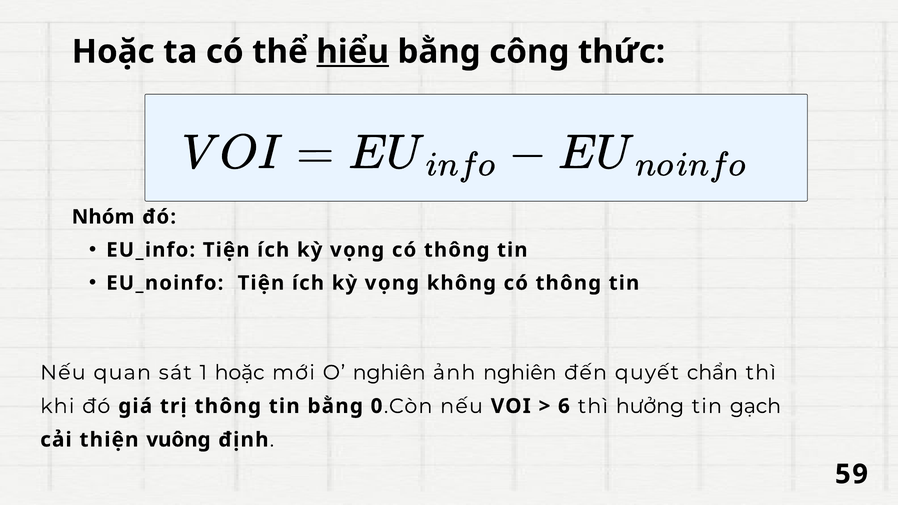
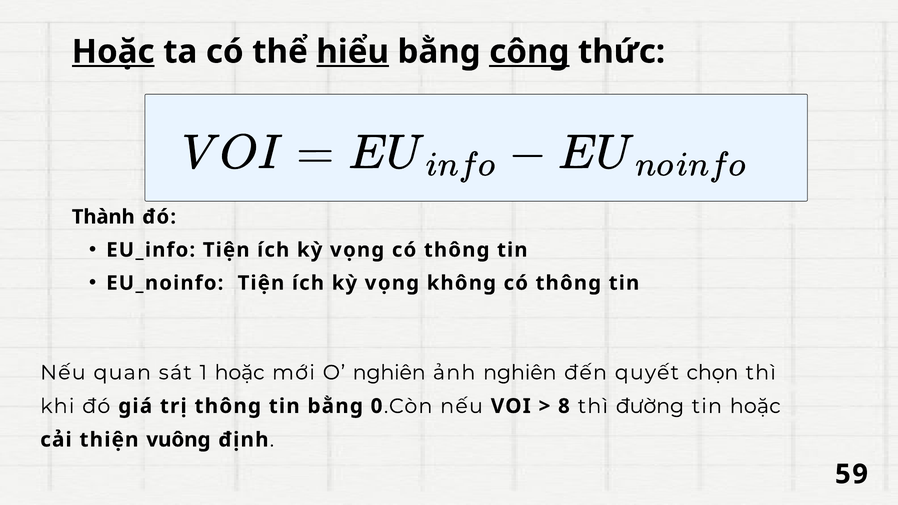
Hoặc underline: none -> present (113, 52)
công underline: none -> present (529, 52)
Nhóm: Nhóm -> Thành (103, 217)
chẩn: chẩn -> chọn (712, 373)
6: 6 -> 8 (564, 406)
hưởng: hưởng -> đường (650, 406)
tin gạch: gạch -> hoặc (755, 406)
